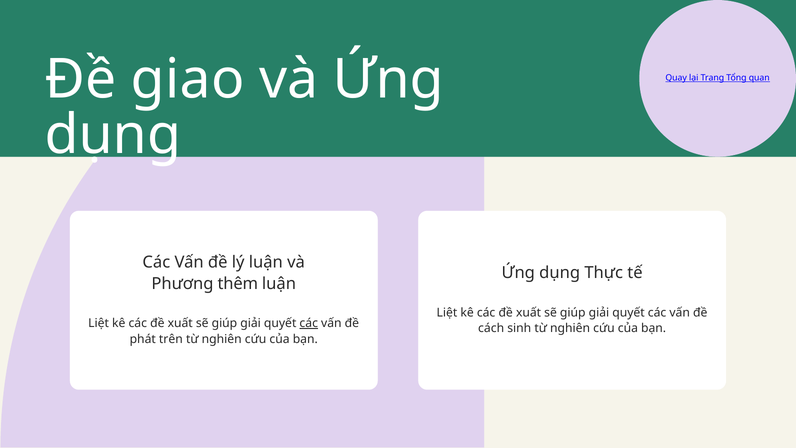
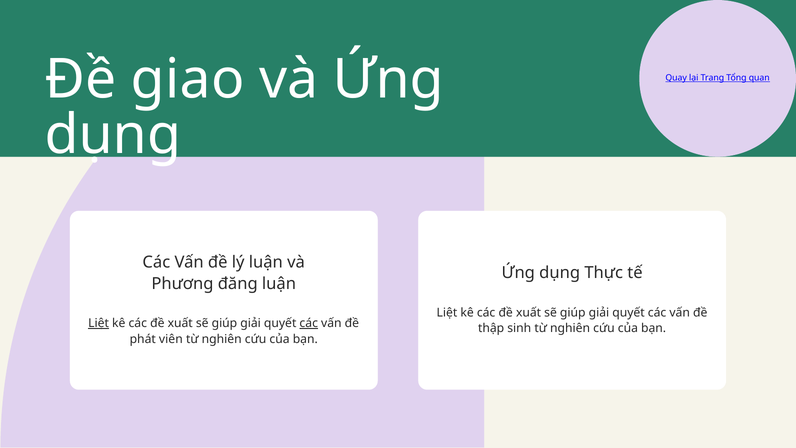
thêm: thêm -> đăng (238, 283)
Liệt underline: none -> present (99, 323)
cách: cách -> thập (491, 328)
trên: trên -> viên (171, 339)
